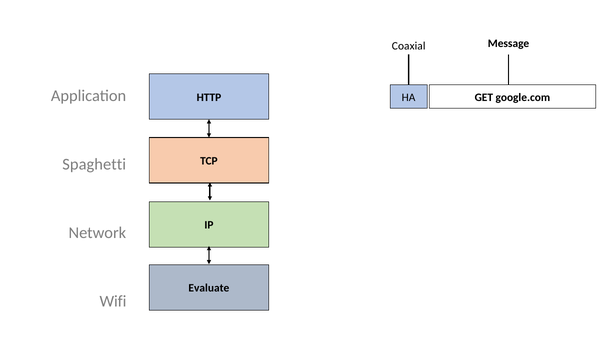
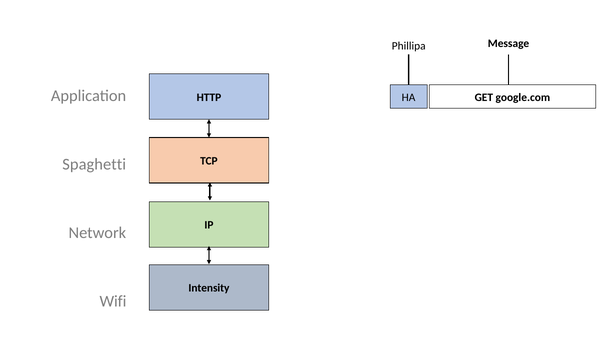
Coaxial: Coaxial -> Phillipa (409, 46)
Evaluate: Evaluate -> Intensity (209, 289)
